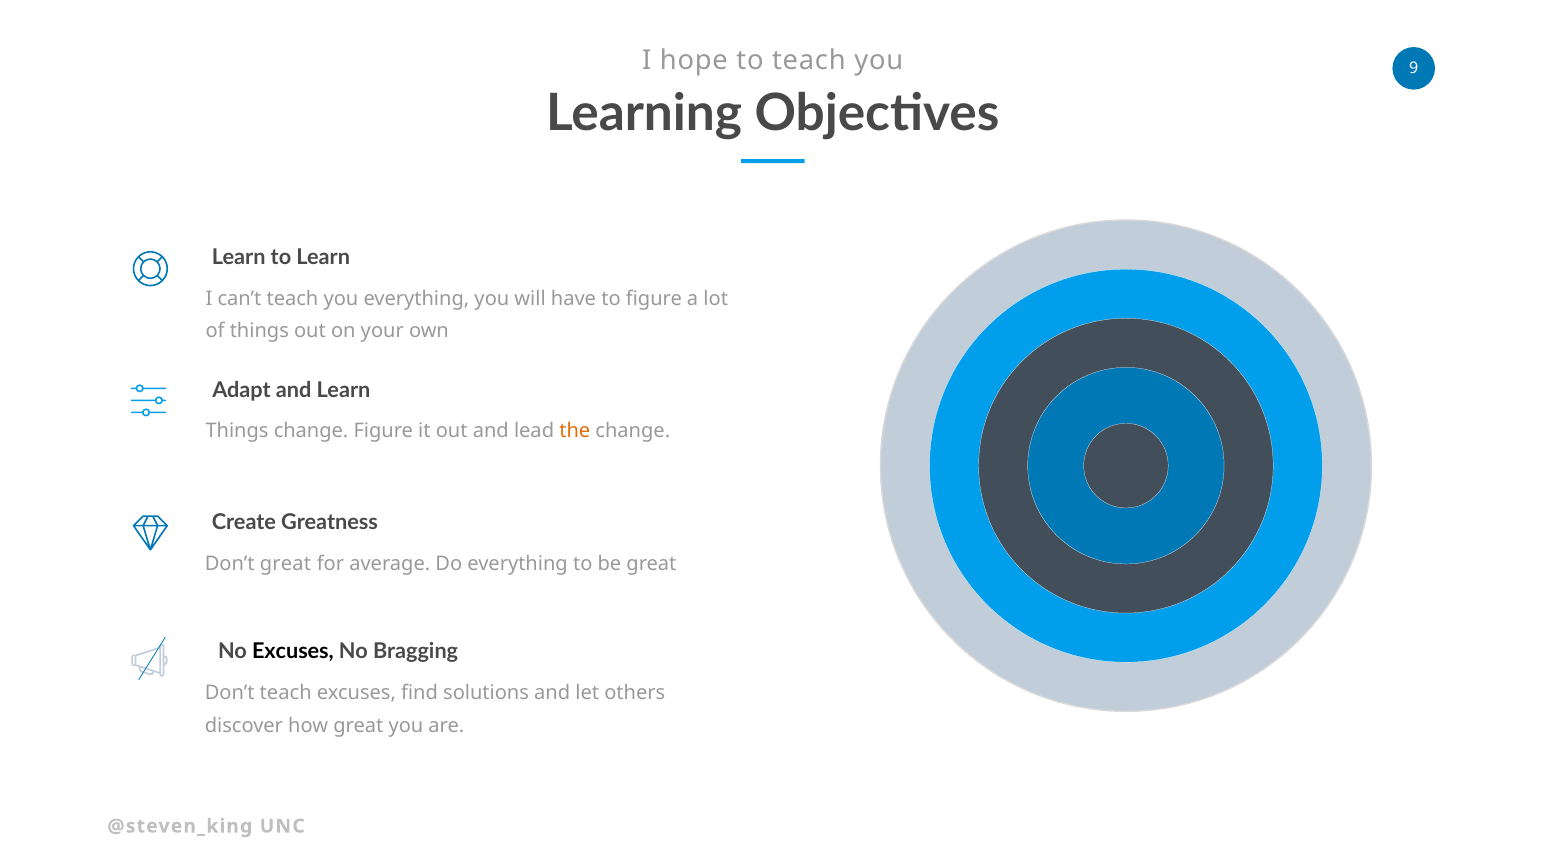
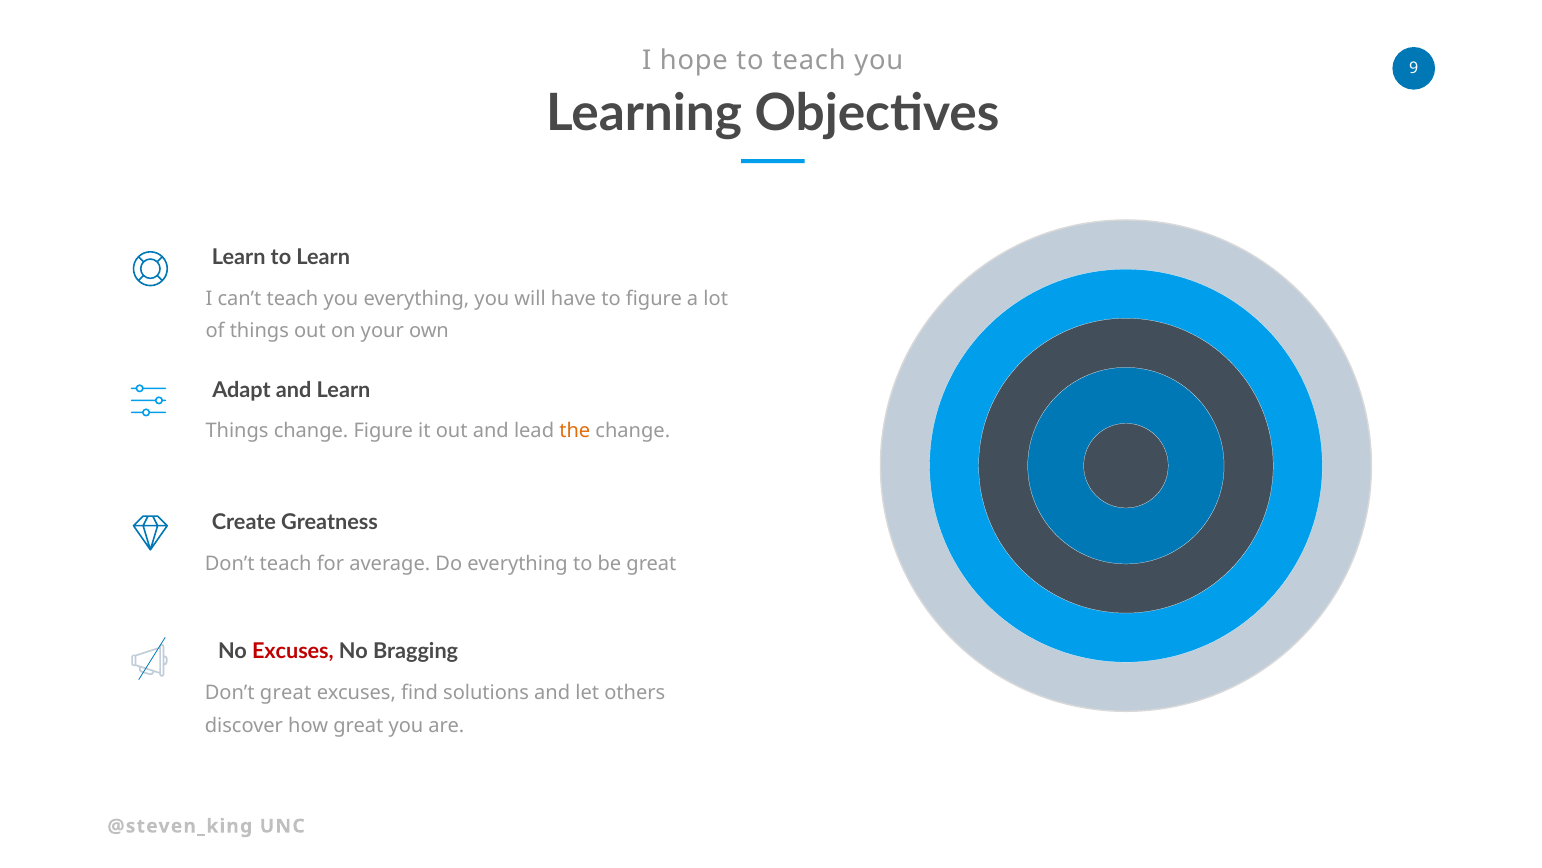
Don’t great: great -> teach (286, 564)
Excuses colour: black -> red (293, 652)
Don’t teach: teach -> great (286, 693)
